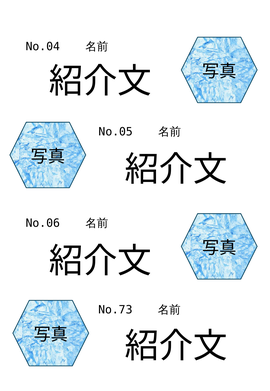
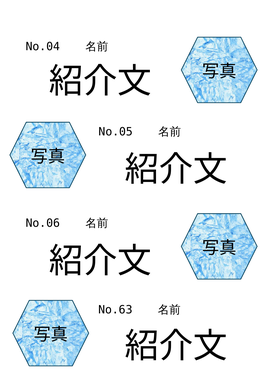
No.73: No.73 -> No.63 (115, 309)
